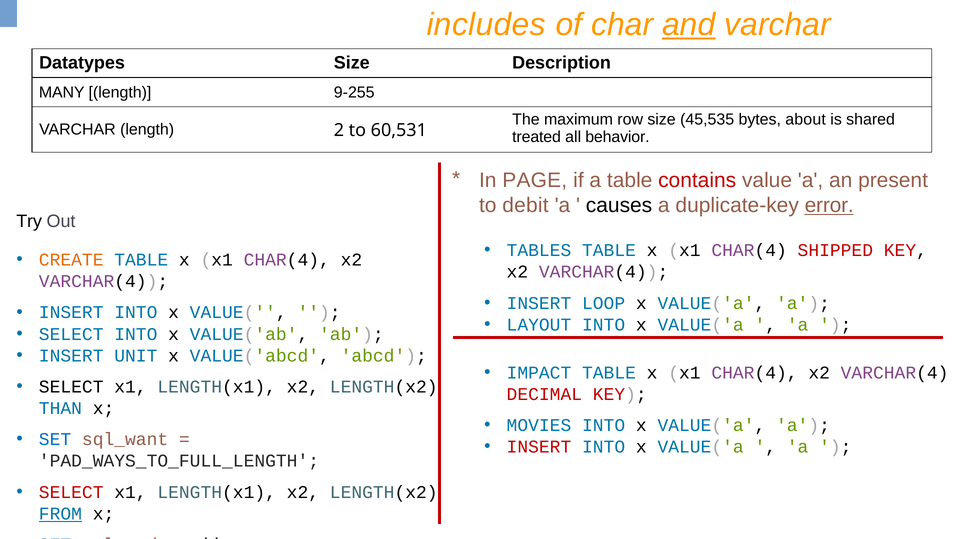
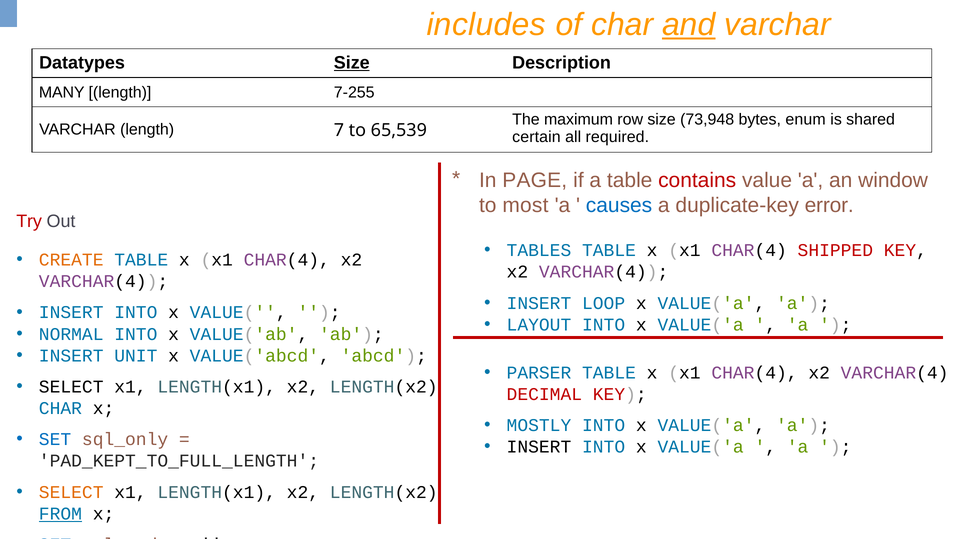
Size underline: none -> present (352, 63)
9-255: 9-255 -> 7-255 (354, 92)
45,535: 45,535 -> 73,948 (707, 119)
about: about -> enum (806, 119)
2: 2 -> 7 (339, 130)
60,531: 60,531 -> 65,539 (399, 130)
treated: treated -> certain (536, 137)
behavior: behavior -> required (617, 137)
present: present -> window (893, 180)
debit: debit -> most (525, 205)
causes colour: black -> blue (619, 205)
error underline: present -> none (829, 205)
Try colour: black -> red (29, 221)
SELECT: SELECT -> NORMAL (71, 334)
IMPACT: IMPACT -> PARSER (539, 372)
THAN: THAN -> CHAR (60, 408)
MOVIES: MOVIES -> MOSTLY (539, 425)
sql_want: sql_want -> sql_only (125, 439)
INSERT colour: red -> black (539, 447)
PAD_WAYS_TO_FULL_LENGTH: PAD_WAYS_TO_FULL_LENGTH -> PAD_KEPT_TO_FULL_LENGTH (179, 461)
SELECT colour: red -> orange (71, 492)
